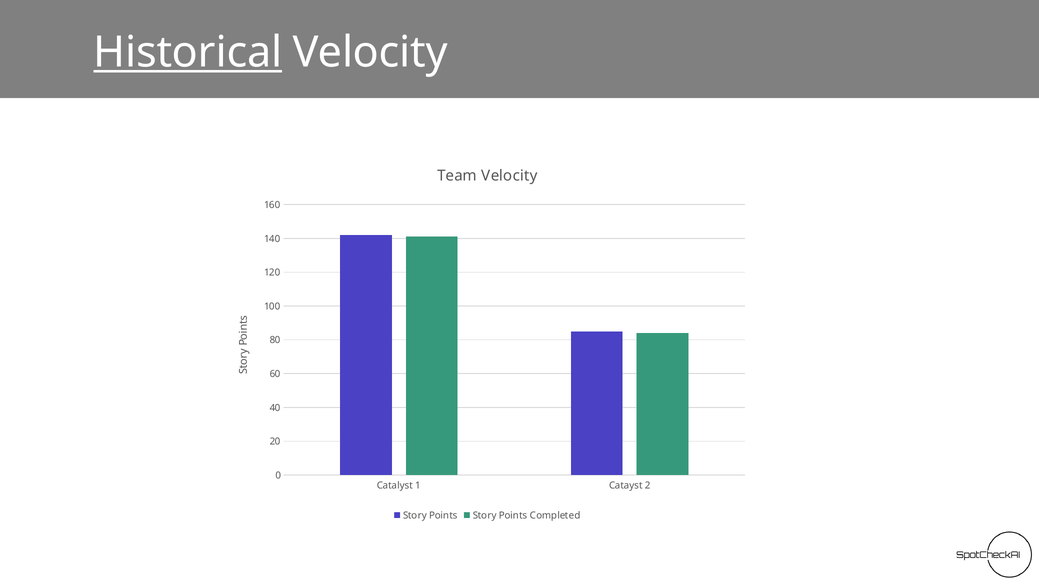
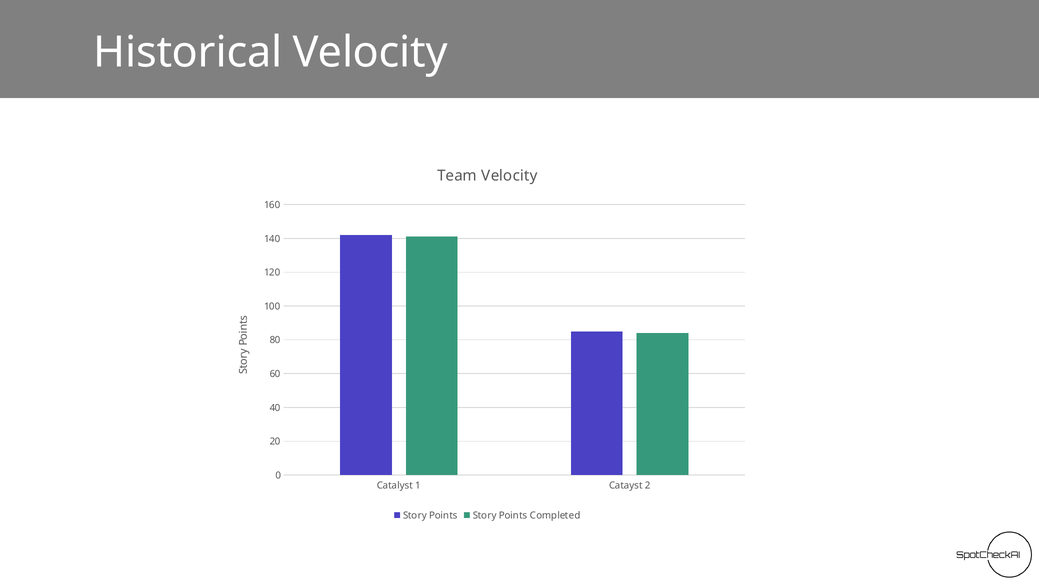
Historical underline: present -> none (188, 52)
